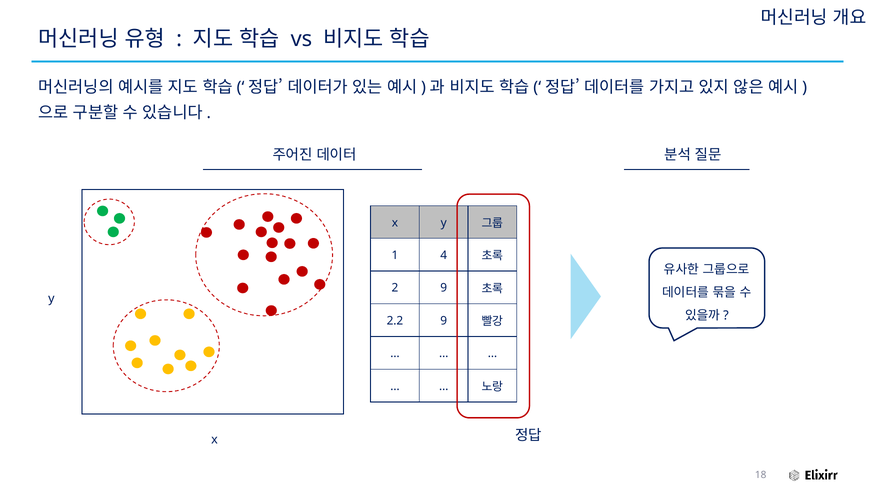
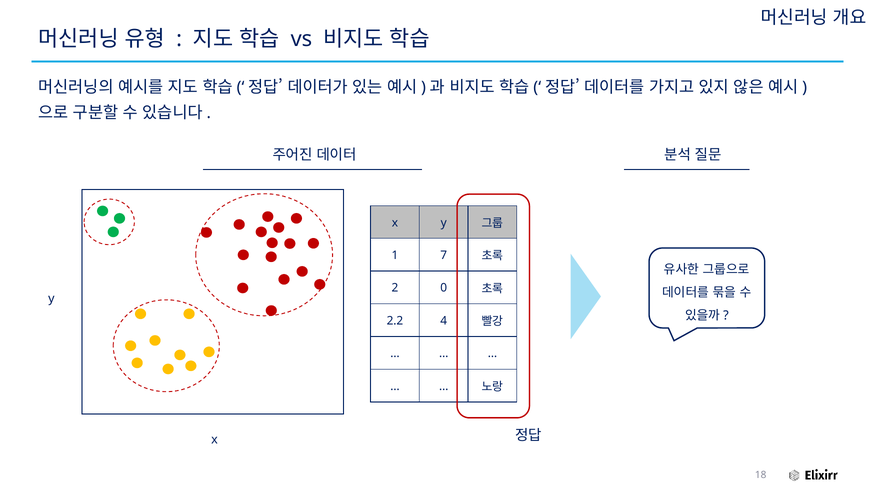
4: 4 -> 7 (444, 255)
2 9: 9 -> 0 (444, 288)
2.2 9: 9 -> 4 (444, 321)
